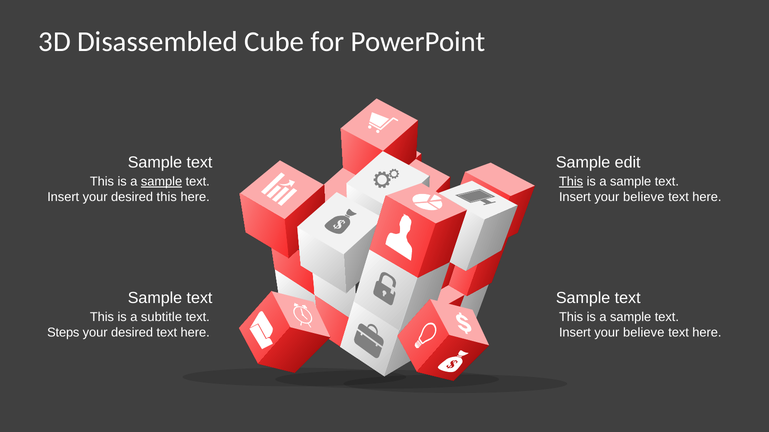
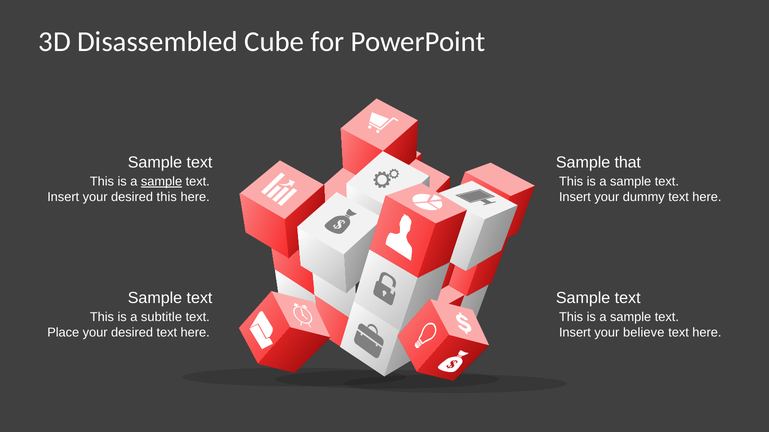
edit: edit -> that (628, 163)
This underline: present -> none (571, 182)
believe: believe -> dummy (644, 197)
Steps: Steps -> Place (63, 333)
